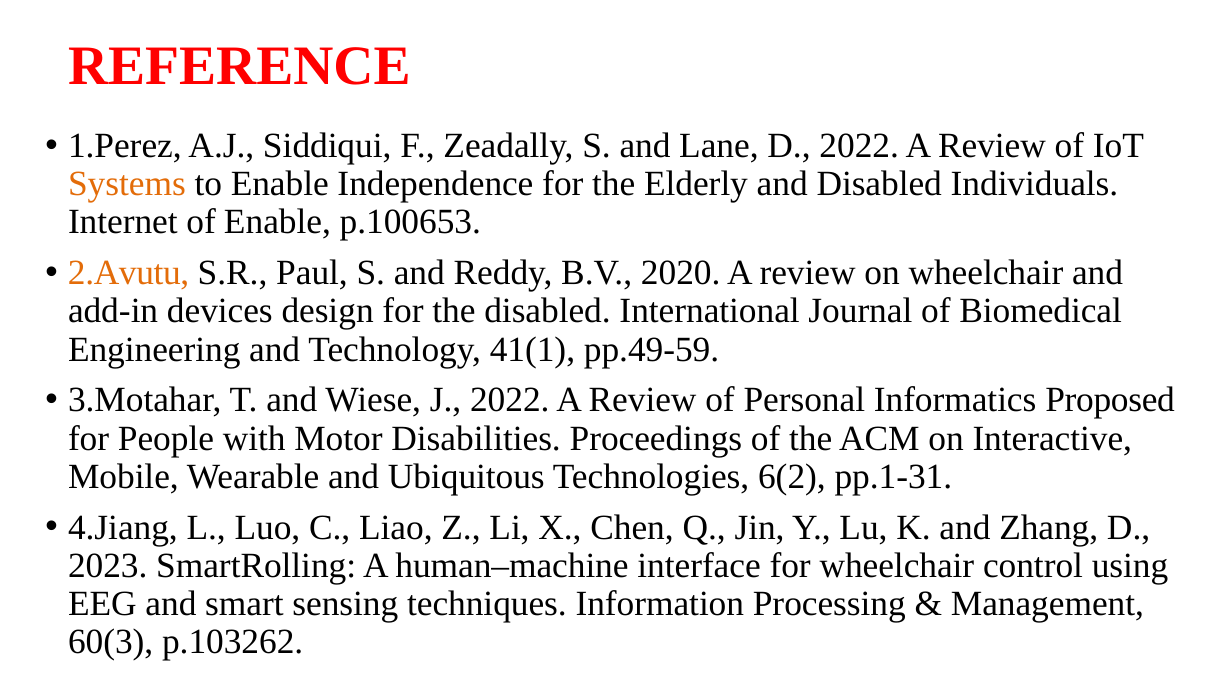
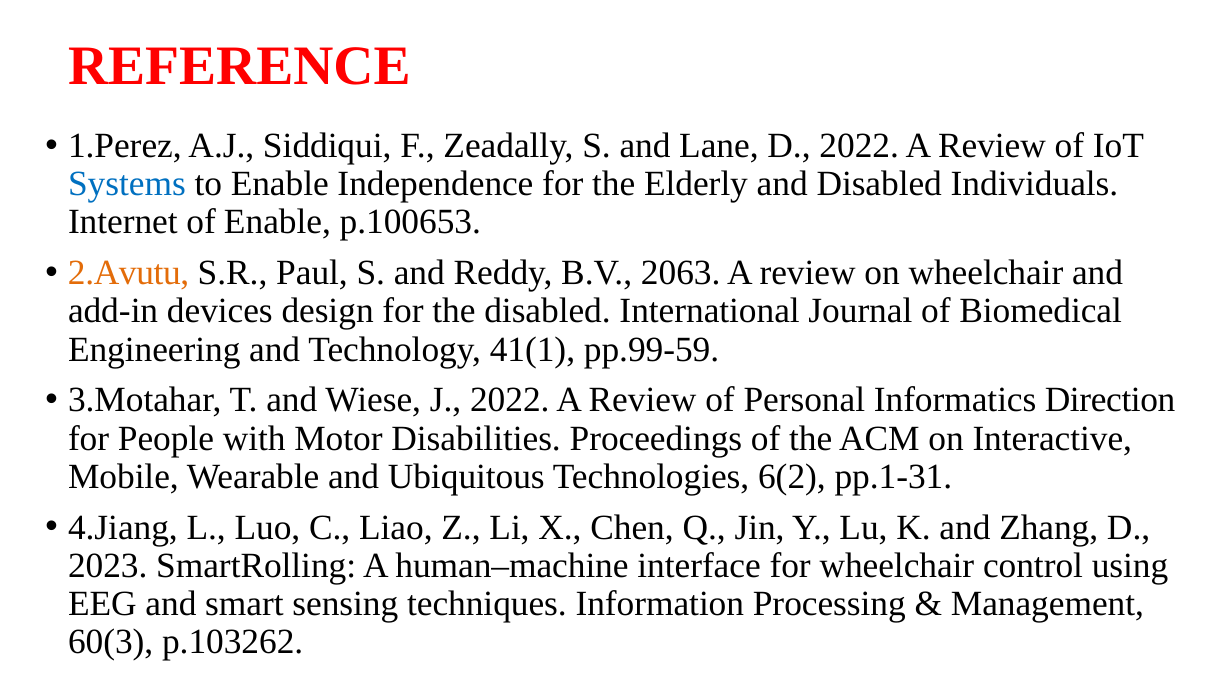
Systems colour: orange -> blue (127, 184)
2020: 2020 -> 2063 (681, 273)
pp.49-59: pp.49-59 -> pp.99-59 (652, 349)
Proposed: Proposed -> Direction (1110, 400)
